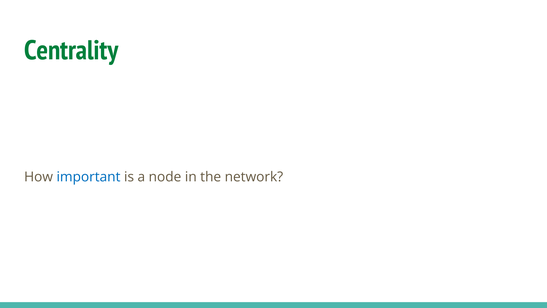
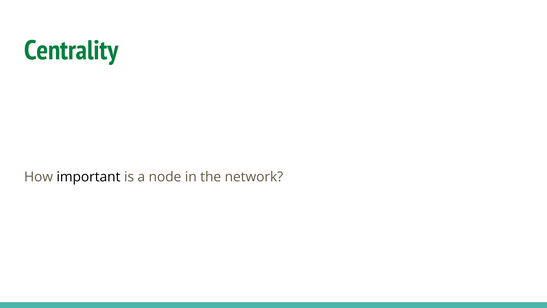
important colour: blue -> black (89, 177)
